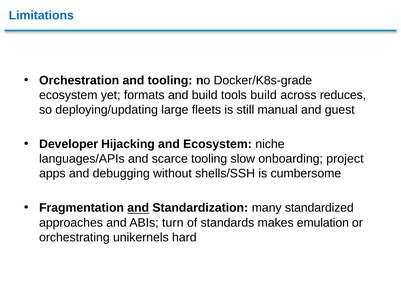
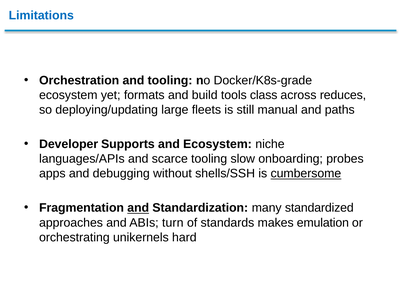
tools build: build -> class (264, 95)
guest: guest -> paths (340, 110)
Hijacking: Hijacking -> Supports (128, 144)
project: project -> probes (345, 159)
cumbersome underline: none -> present (306, 173)
